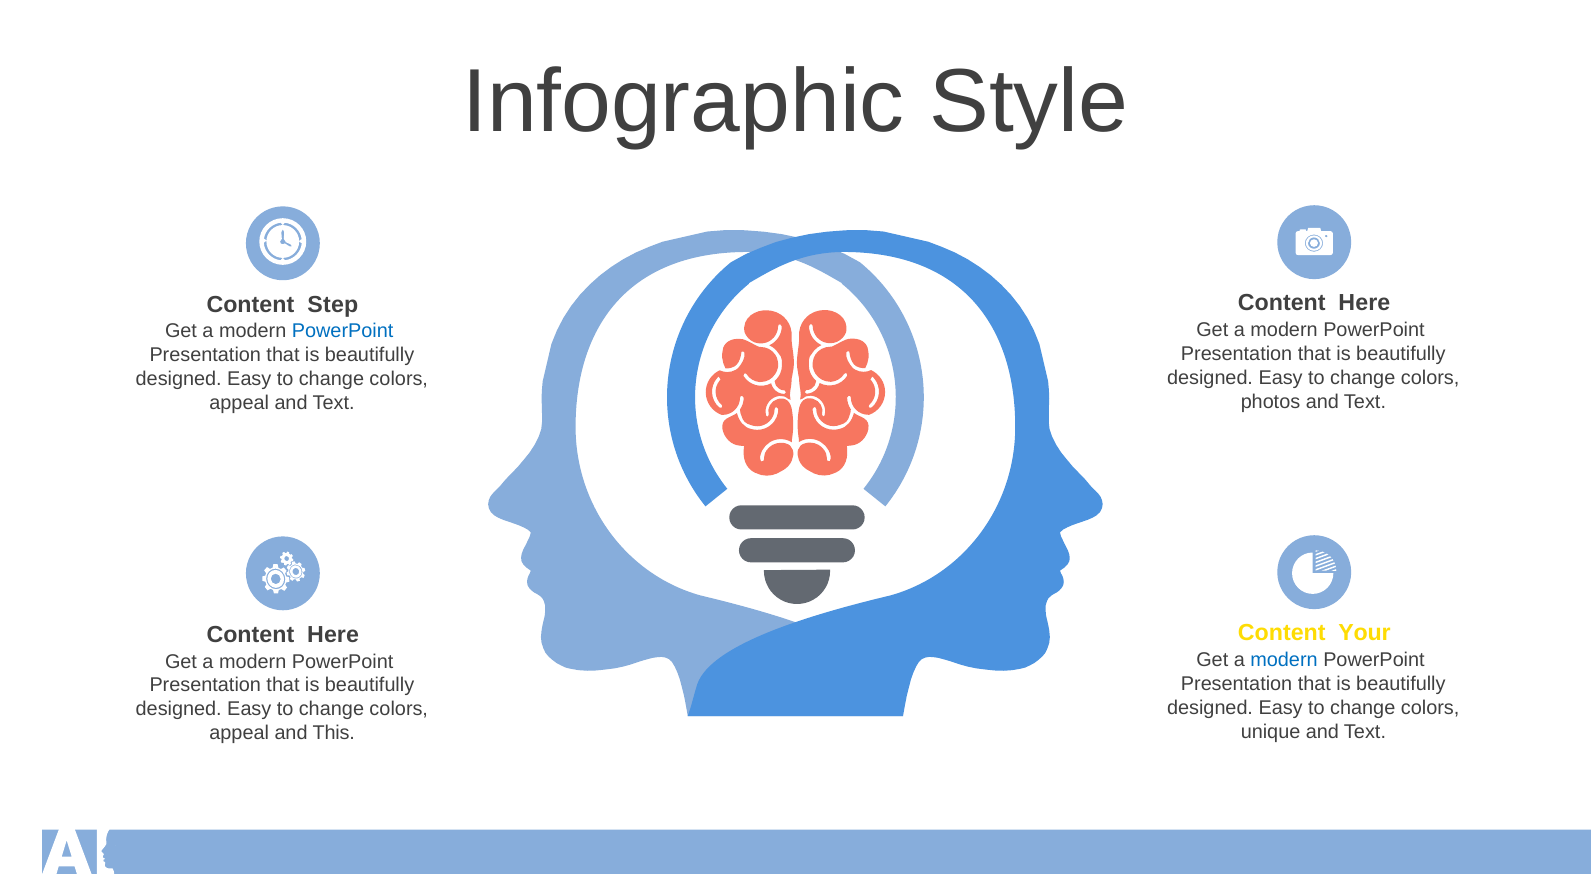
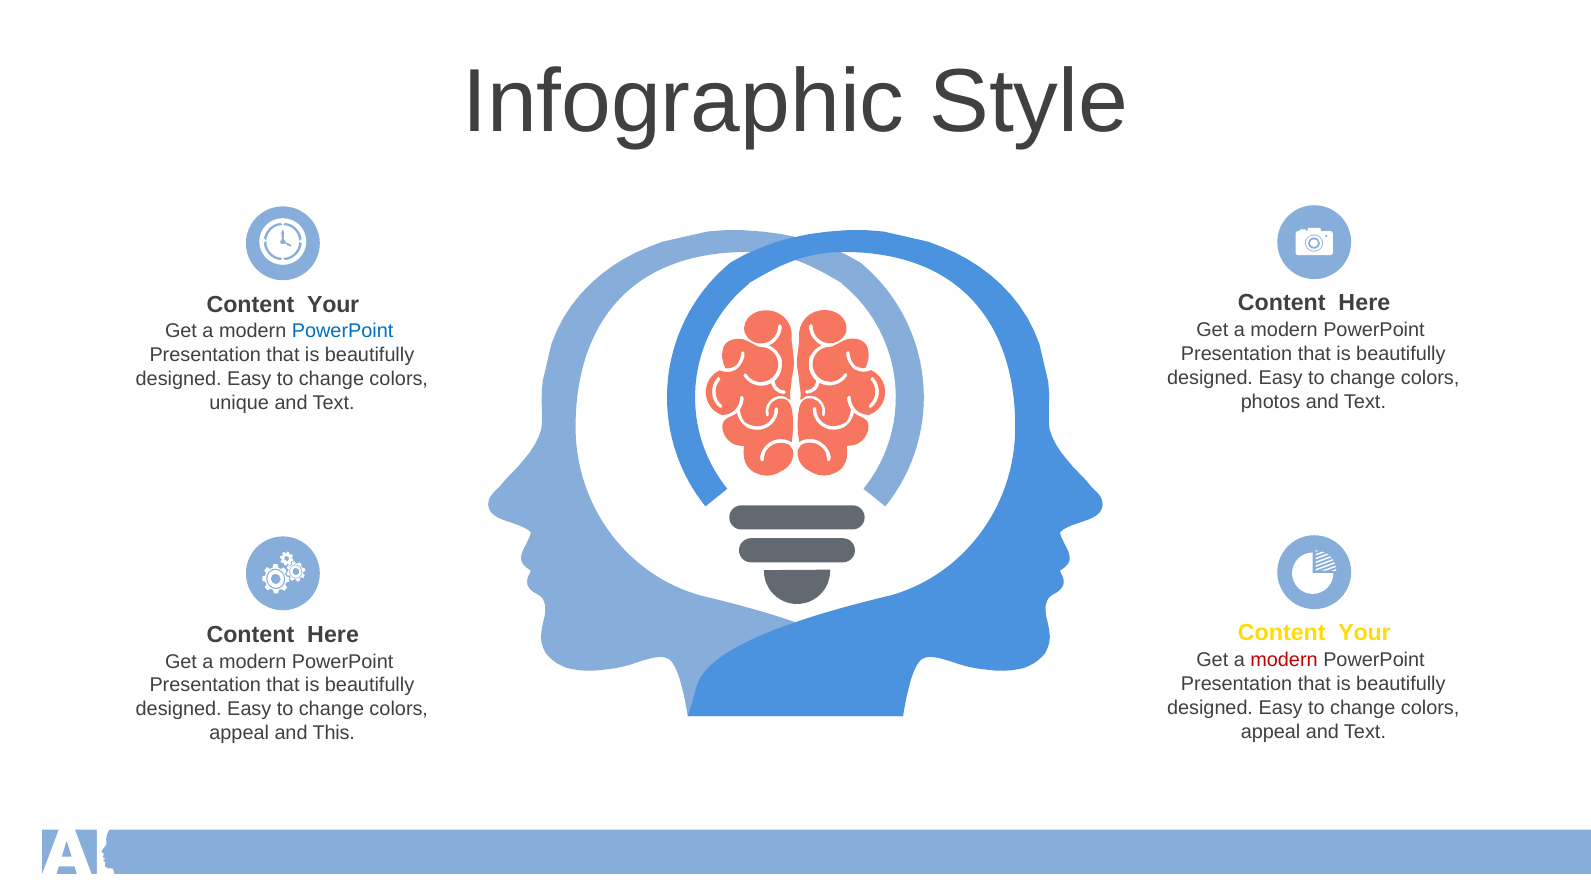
Step: Step -> Your (333, 304)
appeal: appeal -> unique (239, 403)
modern colour: blue -> red (1284, 660)
unique: unique -> appeal (1271, 732)
